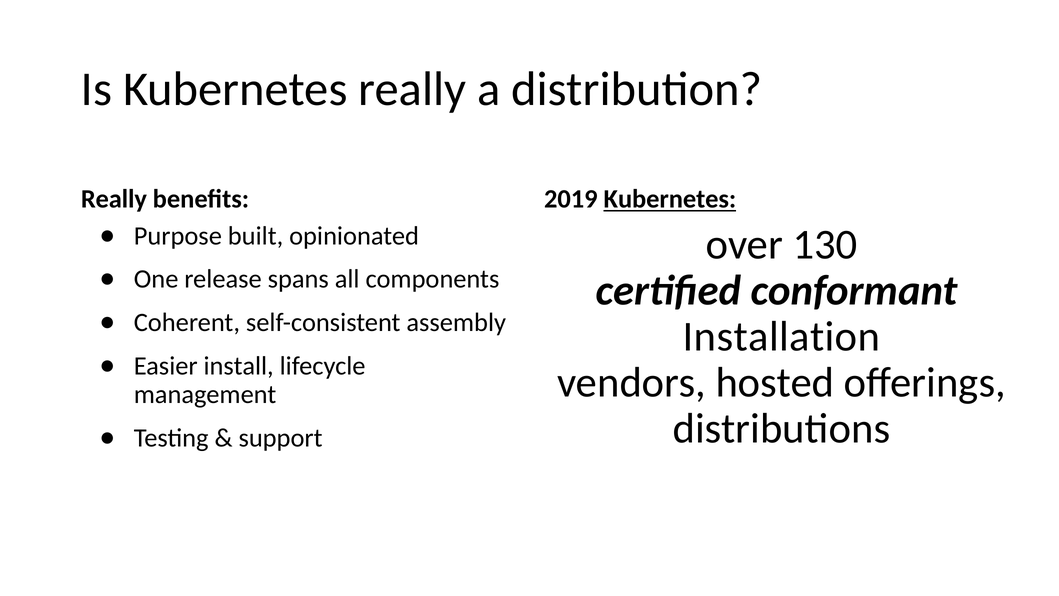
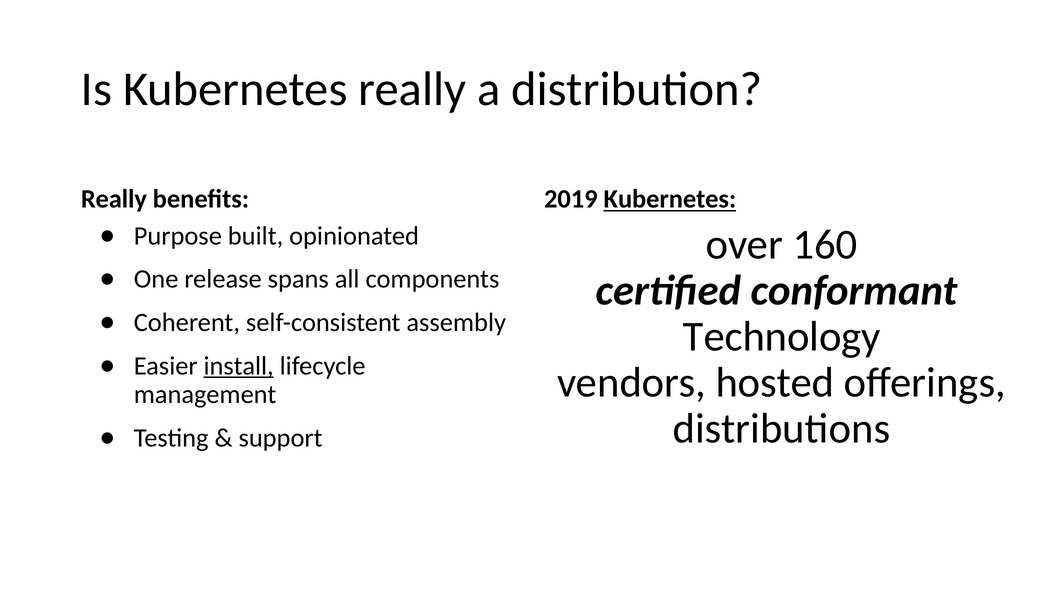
130: 130 -> 160 (825, 244)
Installation: Installation -> Technology (782, 336)
install underline: none -> present (239, 366)
